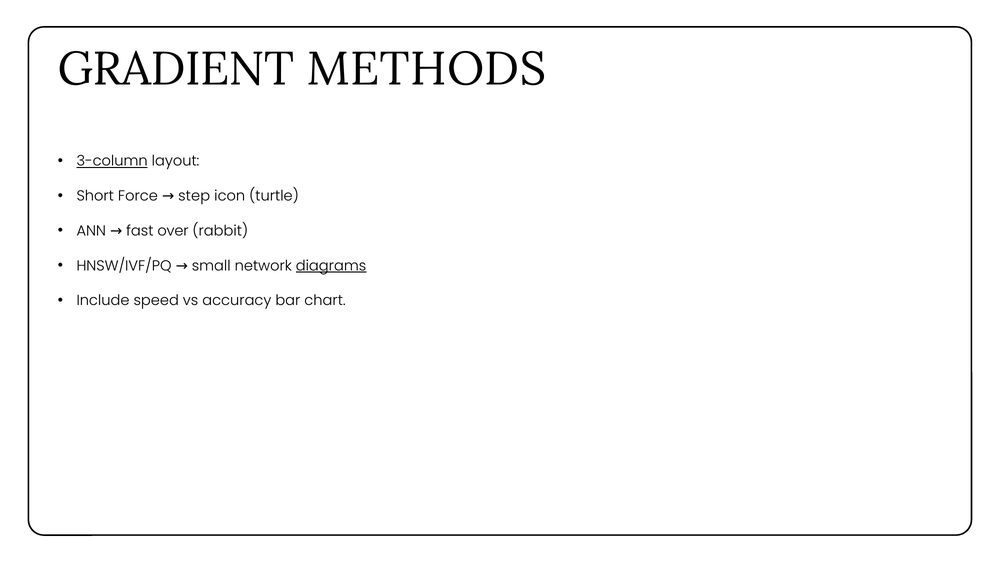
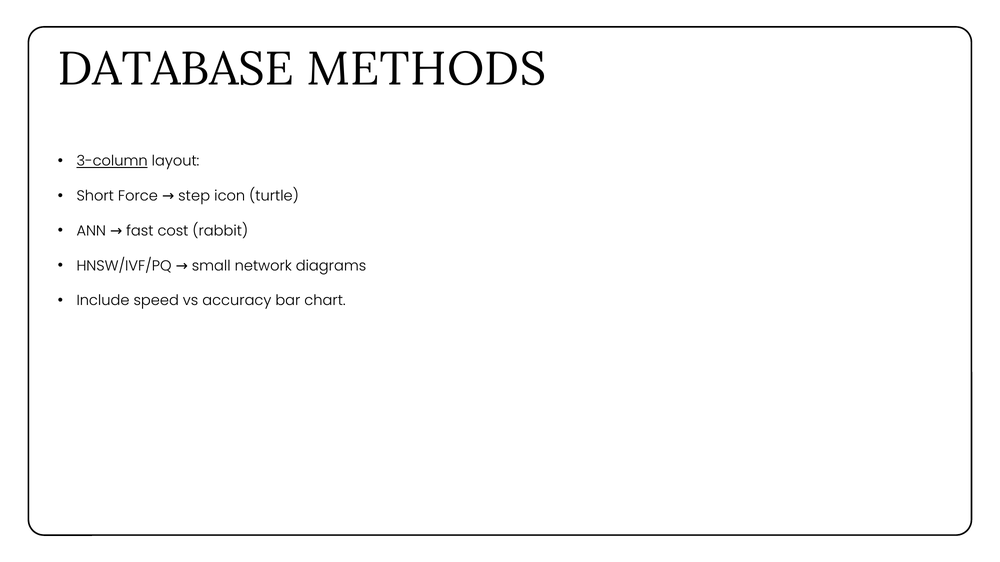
GRADIENT: GRADIENT -> DATABASE (176, 69)
over: over -> cost (173, 231)
diagrams underline: present -> none (331, 266)
